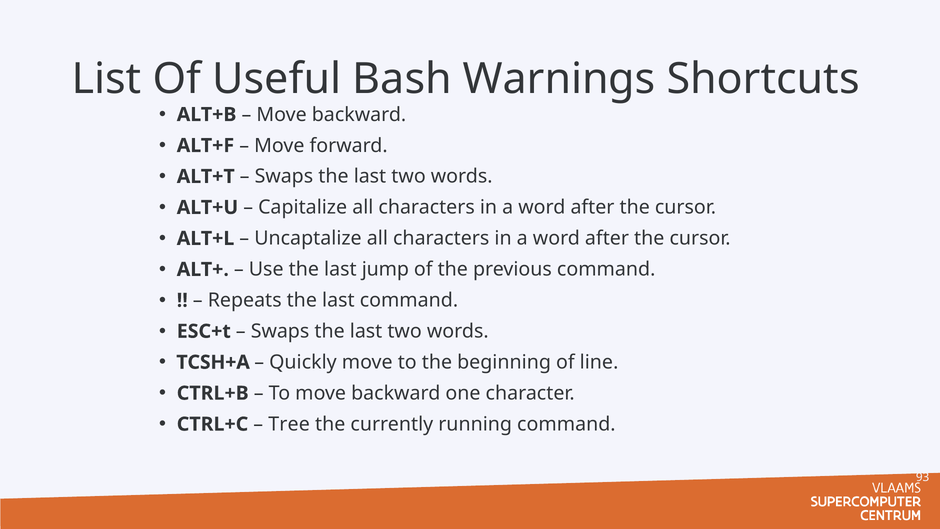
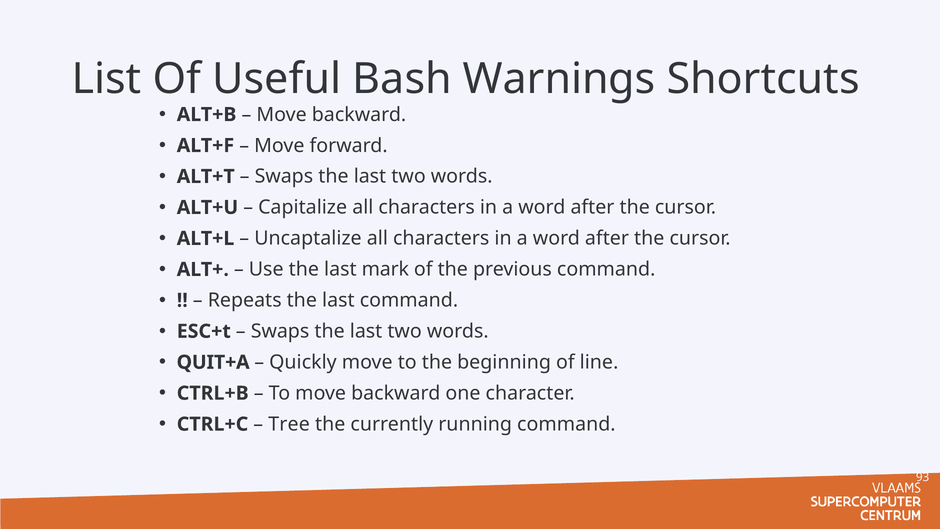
jump: jump -> mark (385, 269)
TCSH+A: TCSH+A -> QUIT+A (213, 362)
